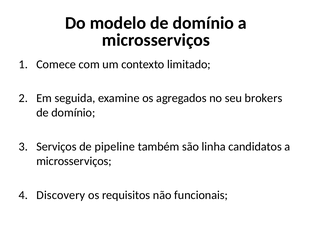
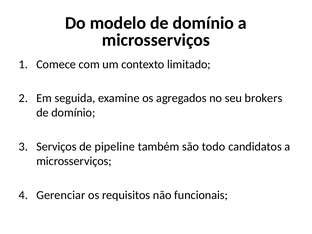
linha: linha -> todo (214, 147)
Discovery: Discovery -> Gerenciar (61, 195)
